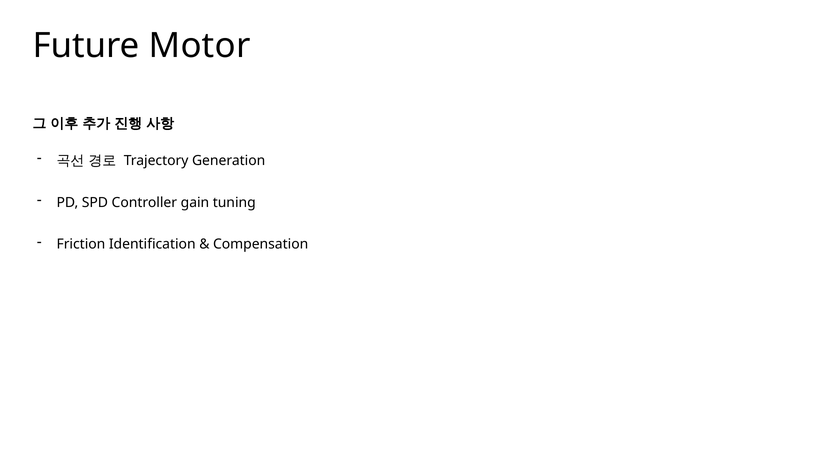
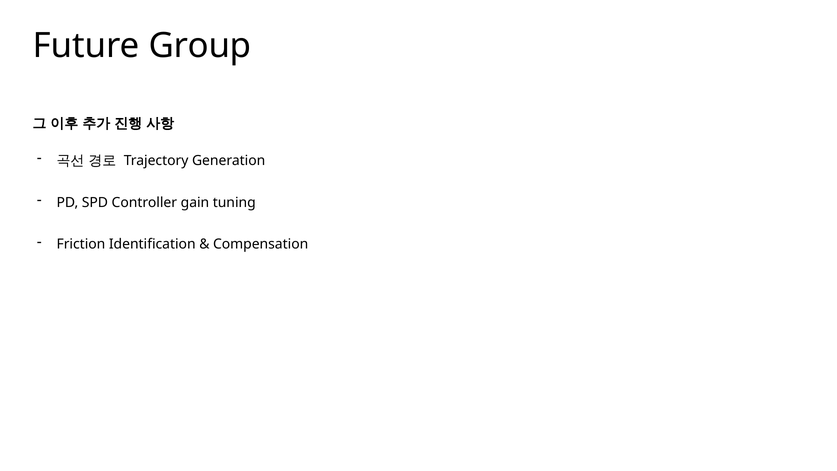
Motor: Motor -> Group (200, 46)
